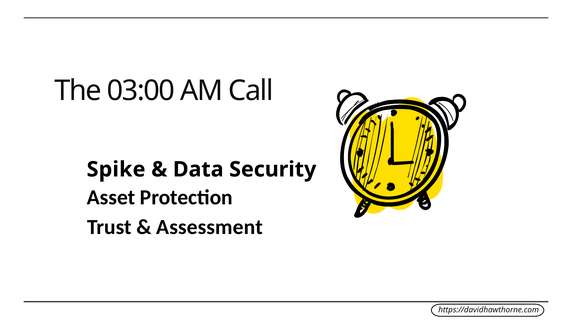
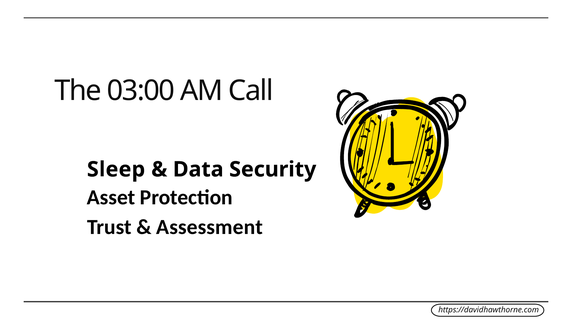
Spike: Spike -> Sleep (116, 169)
